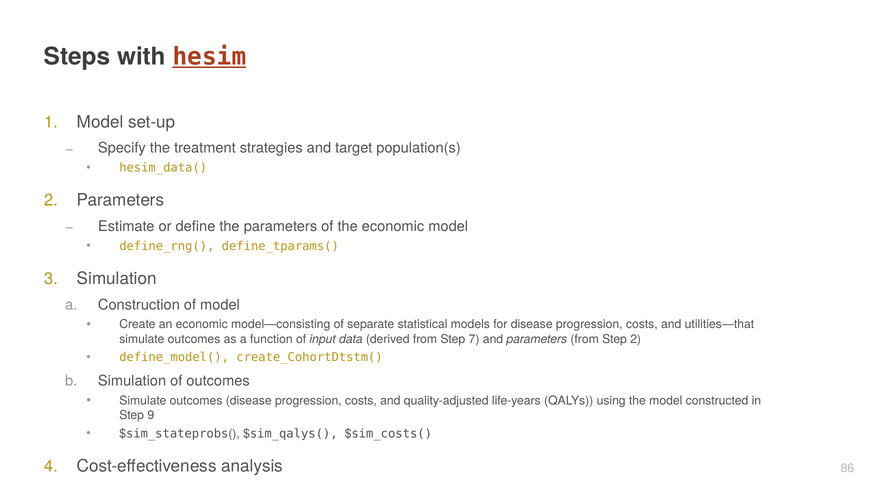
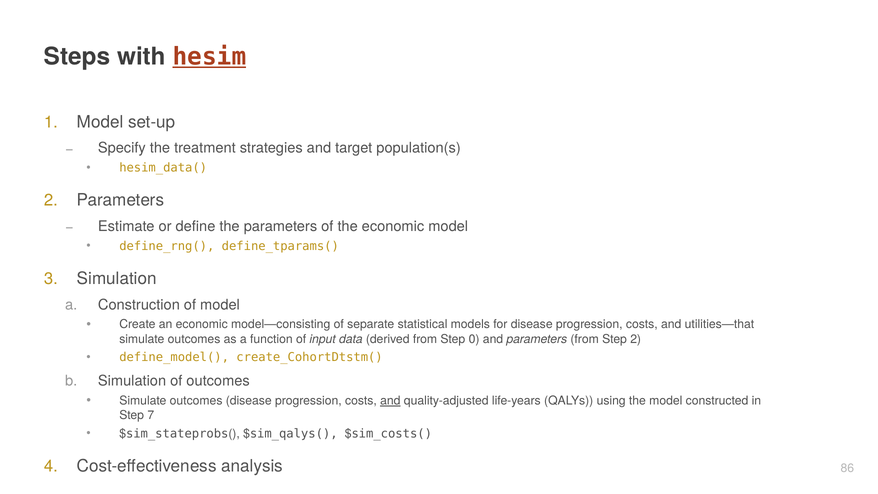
7: 7 -> 0 (474, 339)
and underline: none -> present (390, 401)
9: 9 -> 7 (151, 415)
